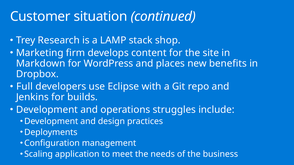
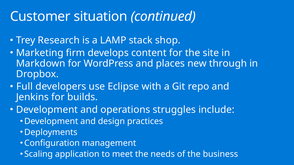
benefits: benefits -> through (228, 64)
